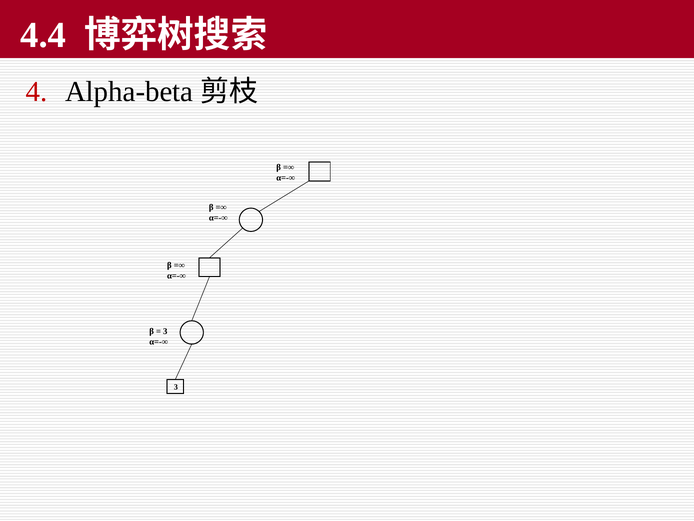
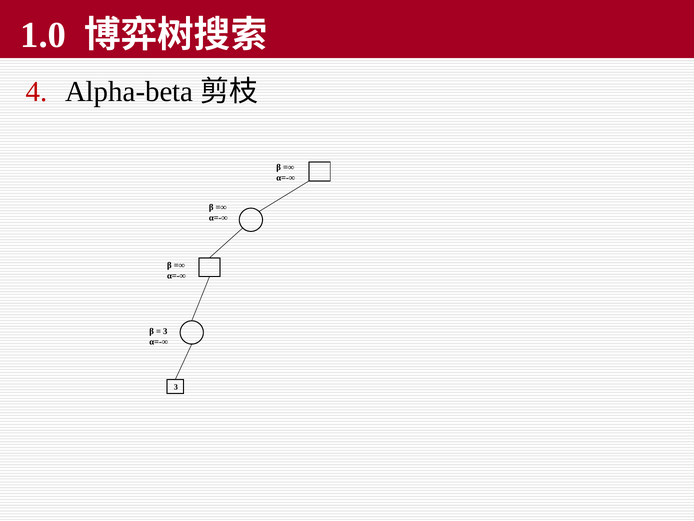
4.4: 4.4 -> 1.0 (43, 35)
